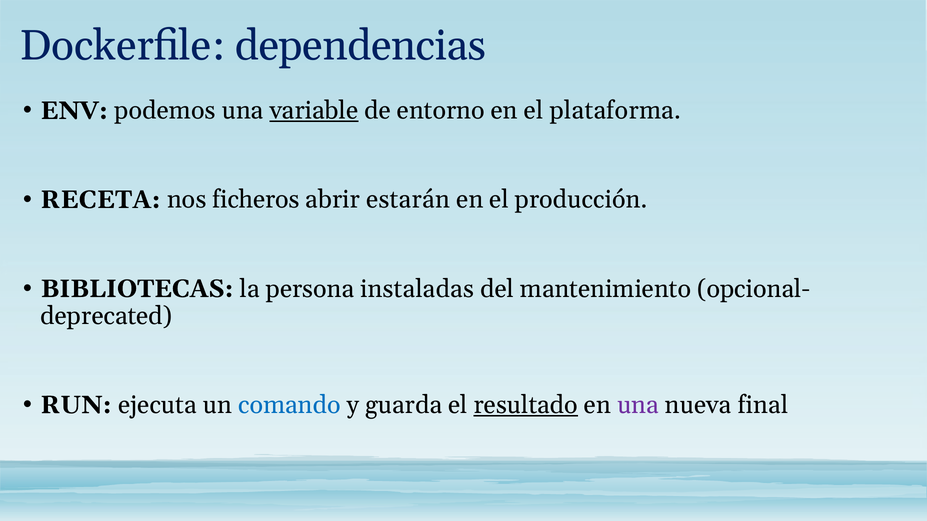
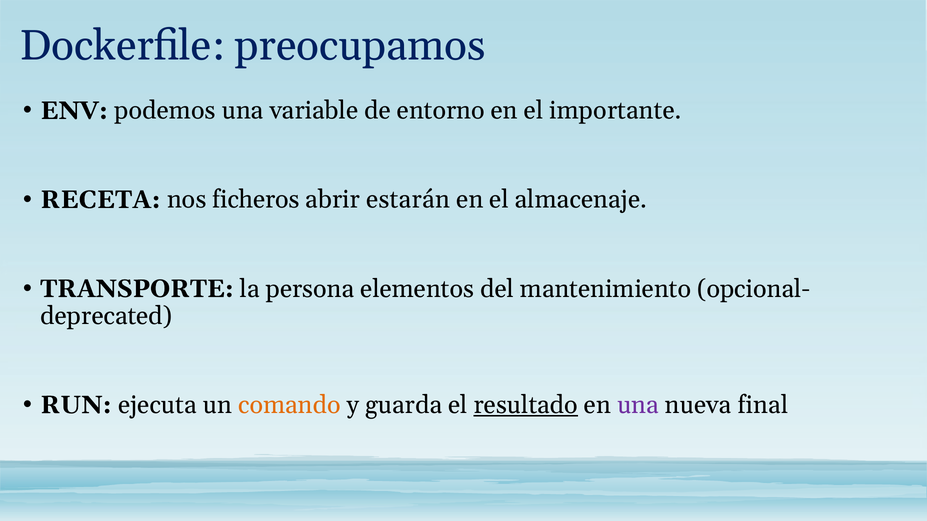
dependencias: dependencias -> preocupamos (360, 46)
variable underline: present -> none (314, 111)
plataforma: plataforma -> importante (615, 111)
producción: producción -> almacenaje (581, 200)
BIBLIOTECAS: BIBLIOTECAS -> TRANSPORTE (137, 289)
instaladas: instaladas -> elementos (417, 289)
comando colour: blue -> orange (289, 405)
